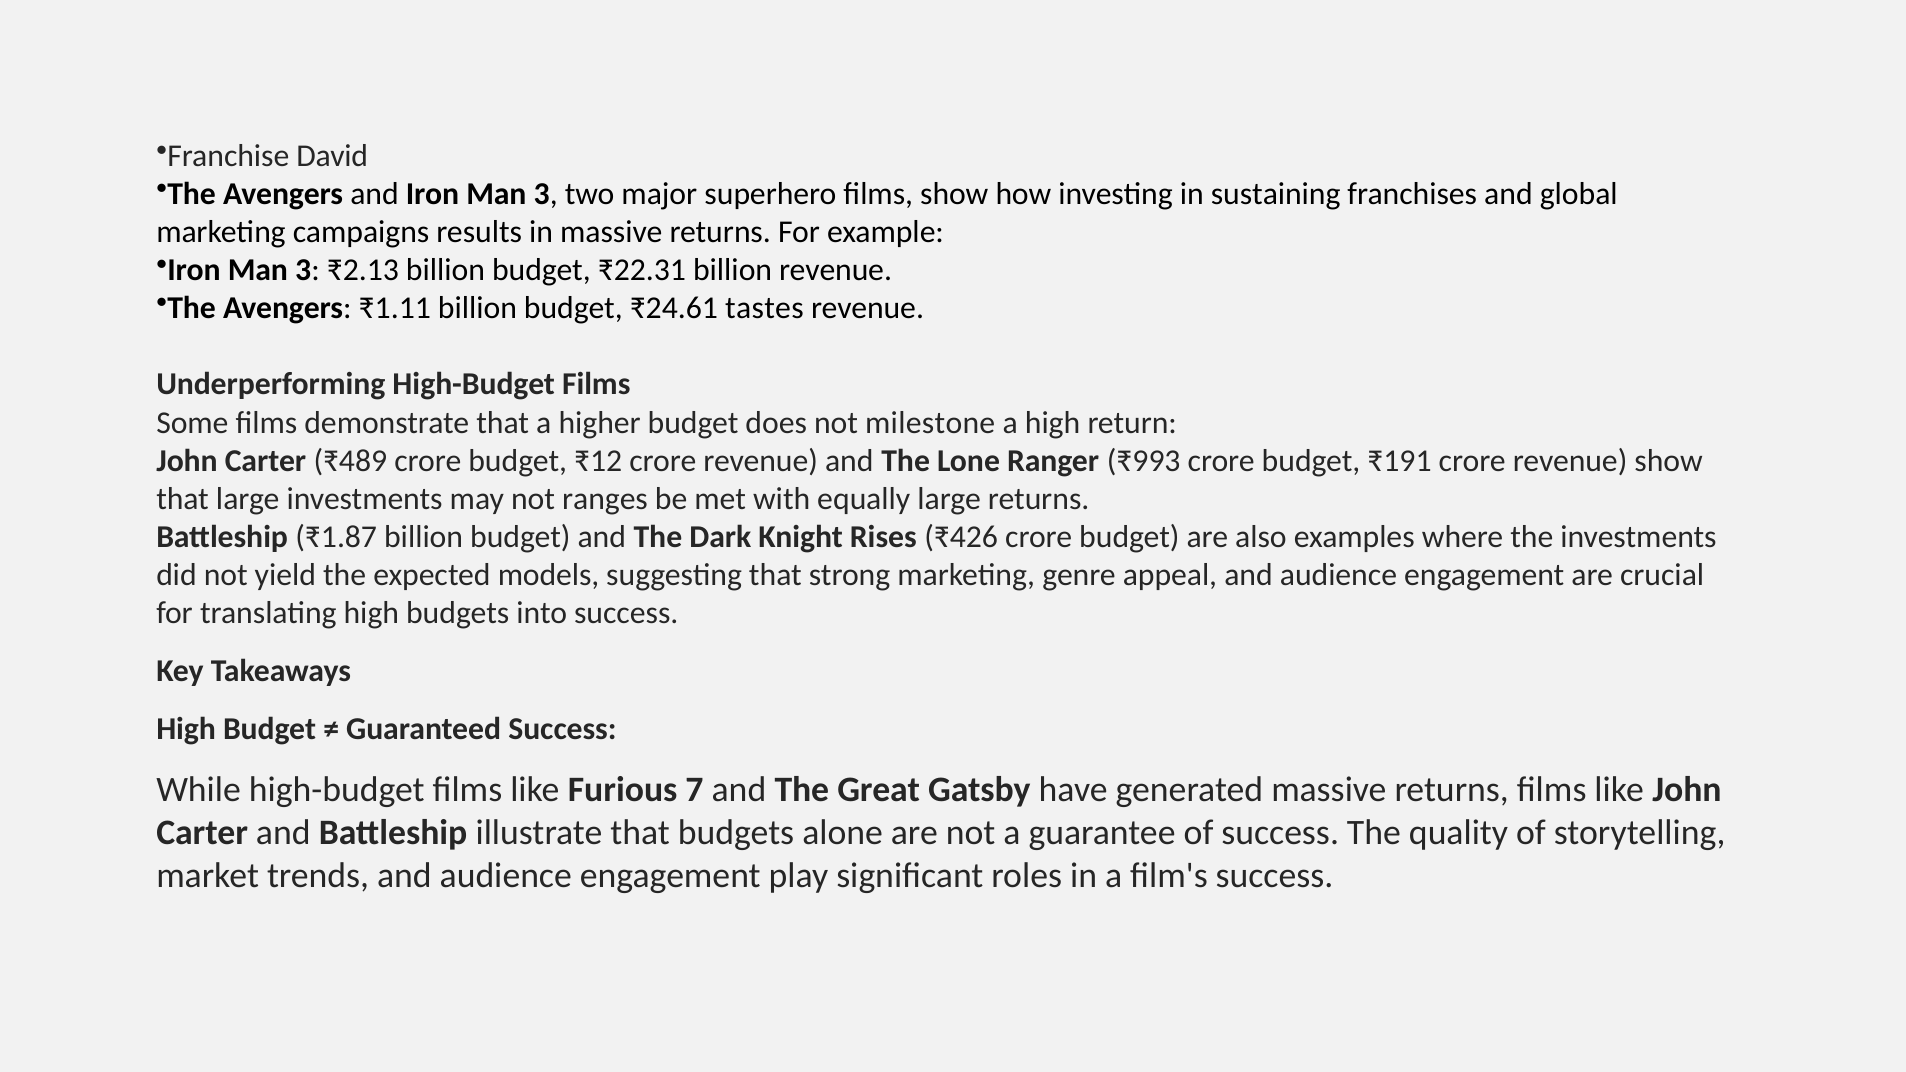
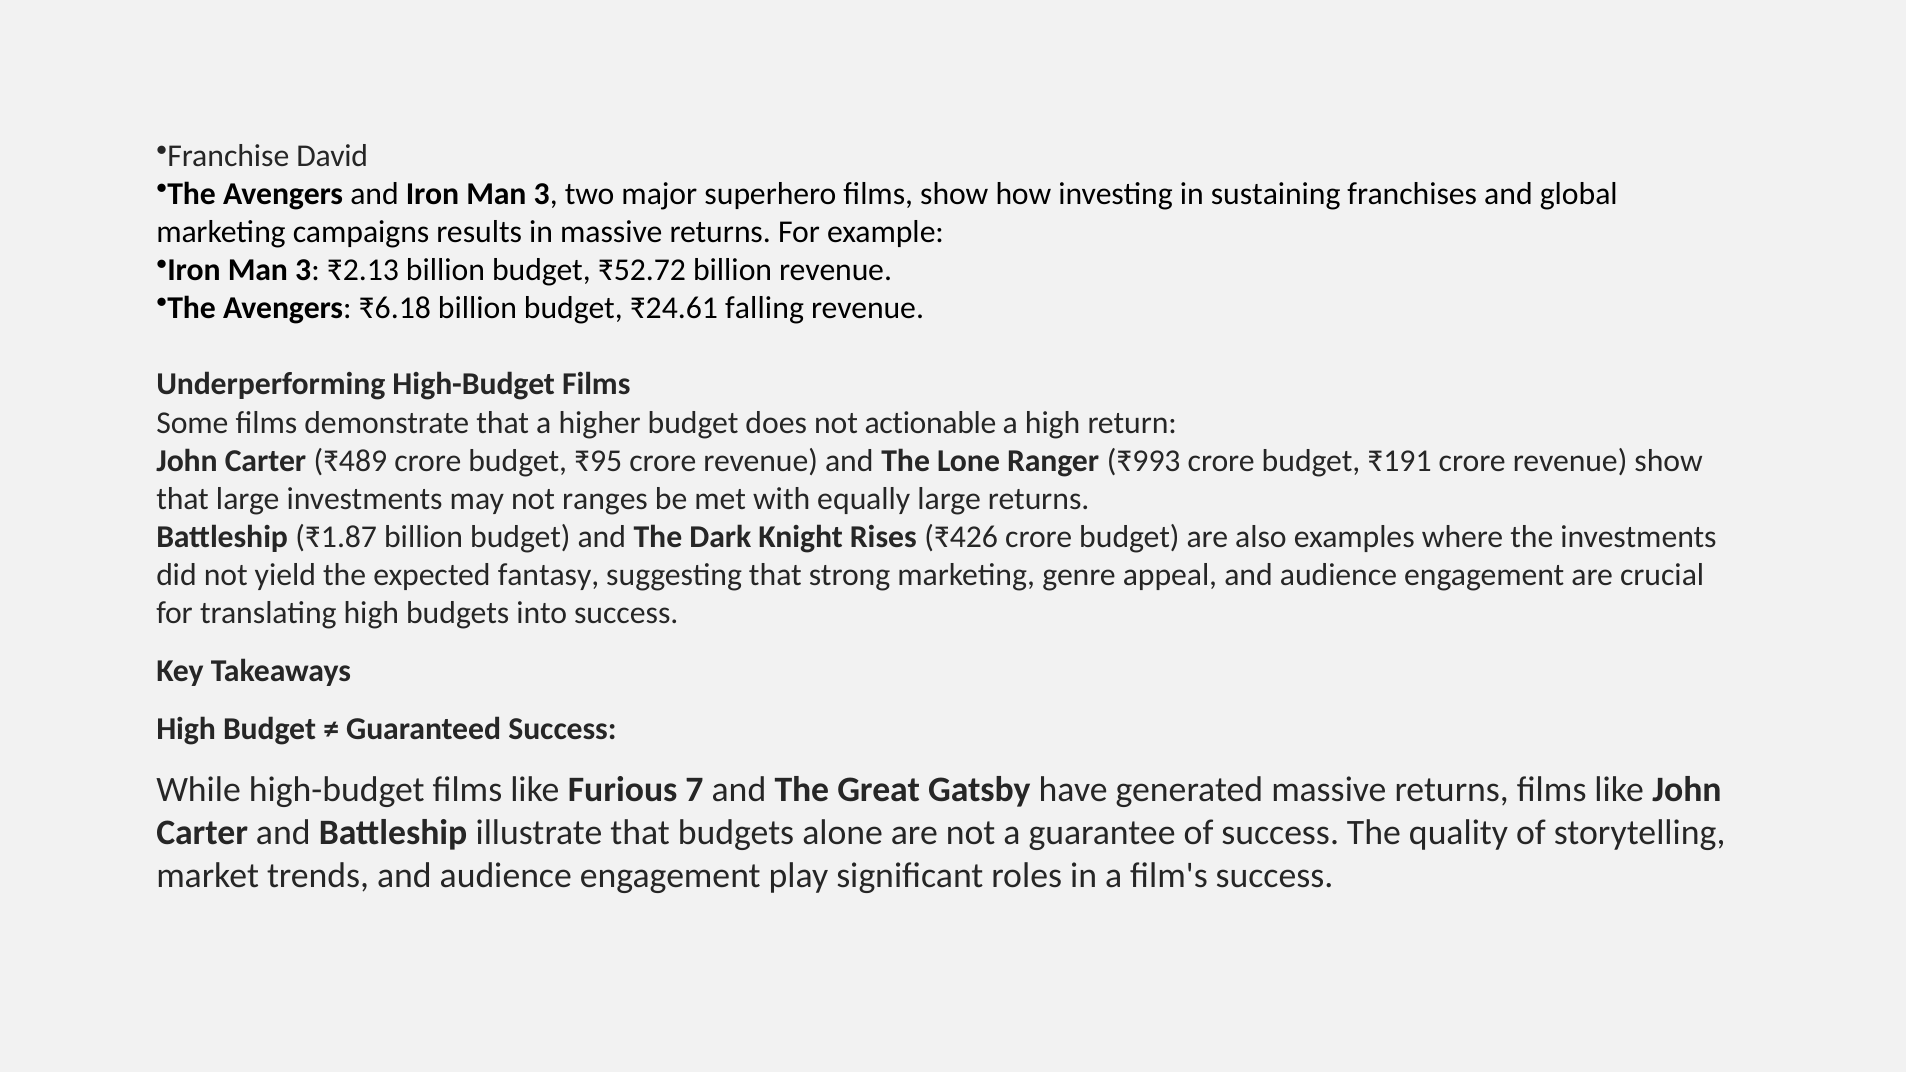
₹22.31: ₹22.31 -> ₹52.72 (642, 270)
₹1.11: ₹1.11 -> ₹6.18 (395, 308)
tastes: tastes -> falling (765, 308)
milestone: milestone -> actionable (930, 423)
₹12: ₹12 -> ₹95 (598, 461)
models: models -> fantasy (549, 575)
